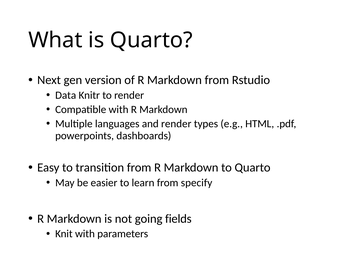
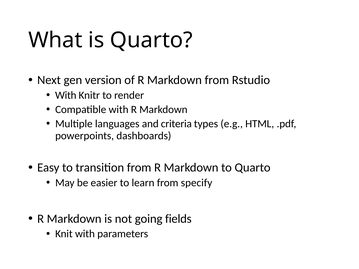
Data: Data -> With (66, 95)
and render: render -> criteria (176, 124)
